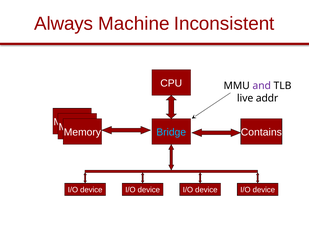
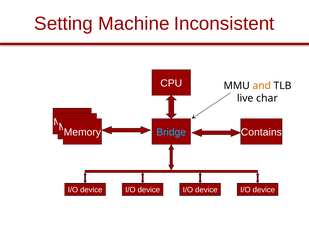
Always: Always -> Setting (64, 24)
and colour: purple -> orange (262, 86)
addr: addr -> char (267, 98)
